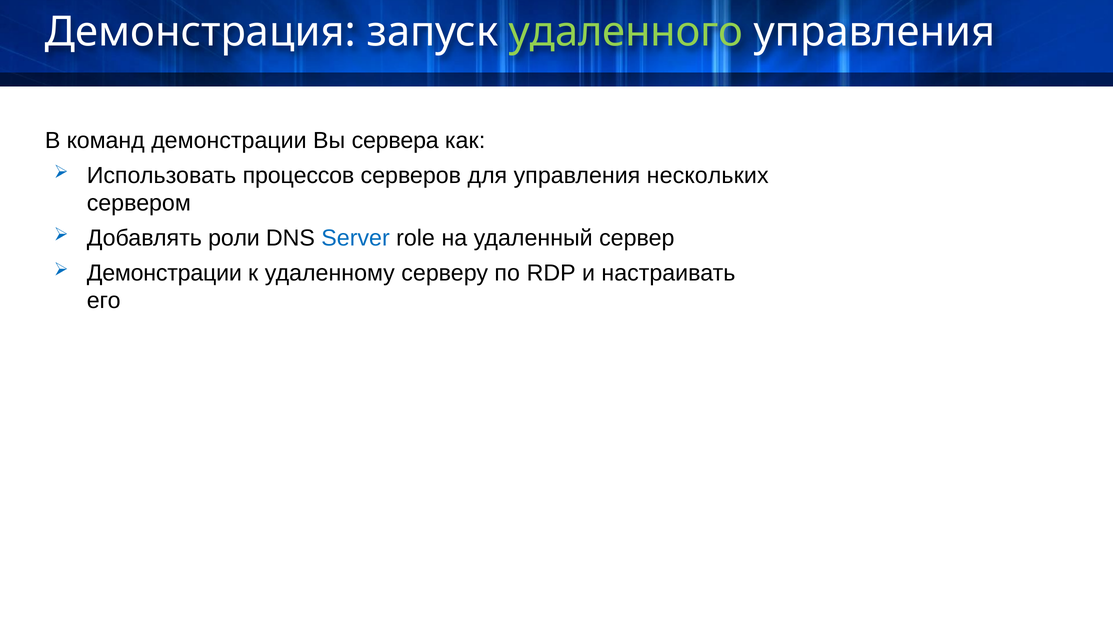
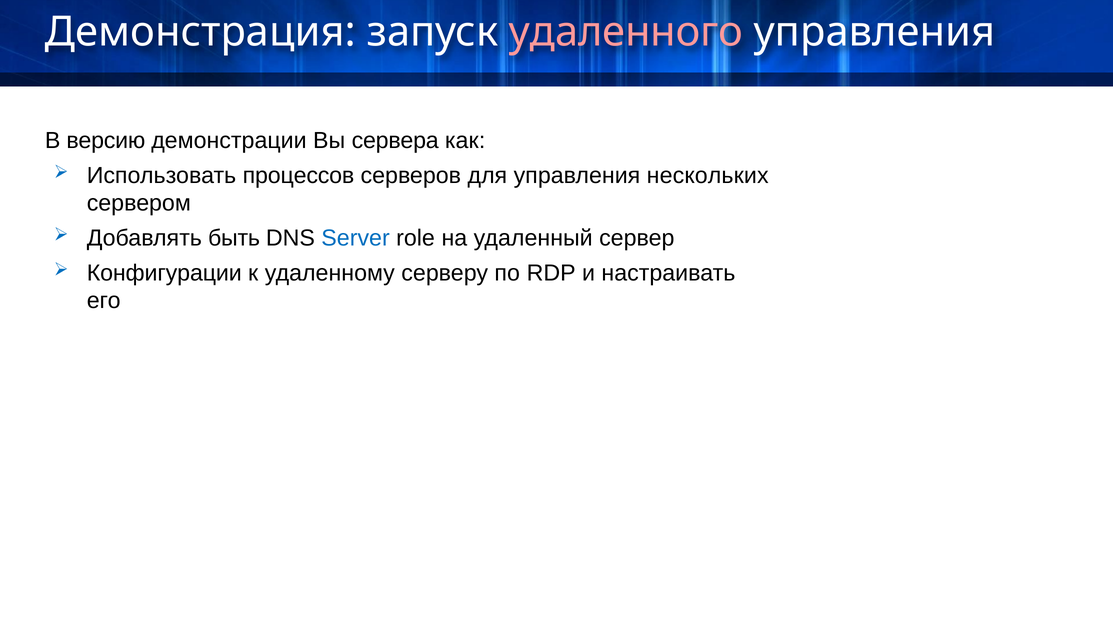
удаленного colour: light green -> pink (626, 32)
команд: команд -> версию (106, 141)
роли: роли -> быть (234, 238)
Демонстрации: Демонстрации -> Конфигурации (164, 273)
